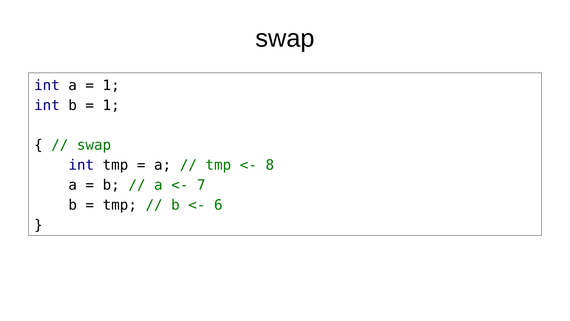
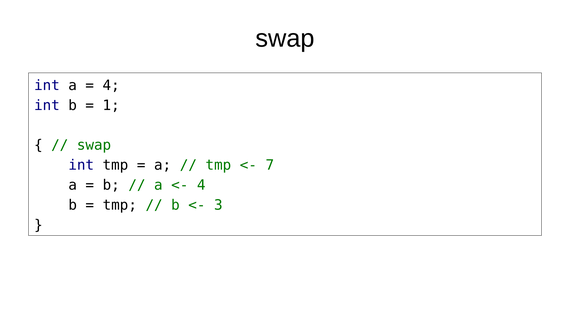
1: 1 -> 4 (111, 85)
8: 8 -> 7 (270, 165)
7: 7 -> 4 (201, 185)
6: 6 -> 3 (218, 205)
